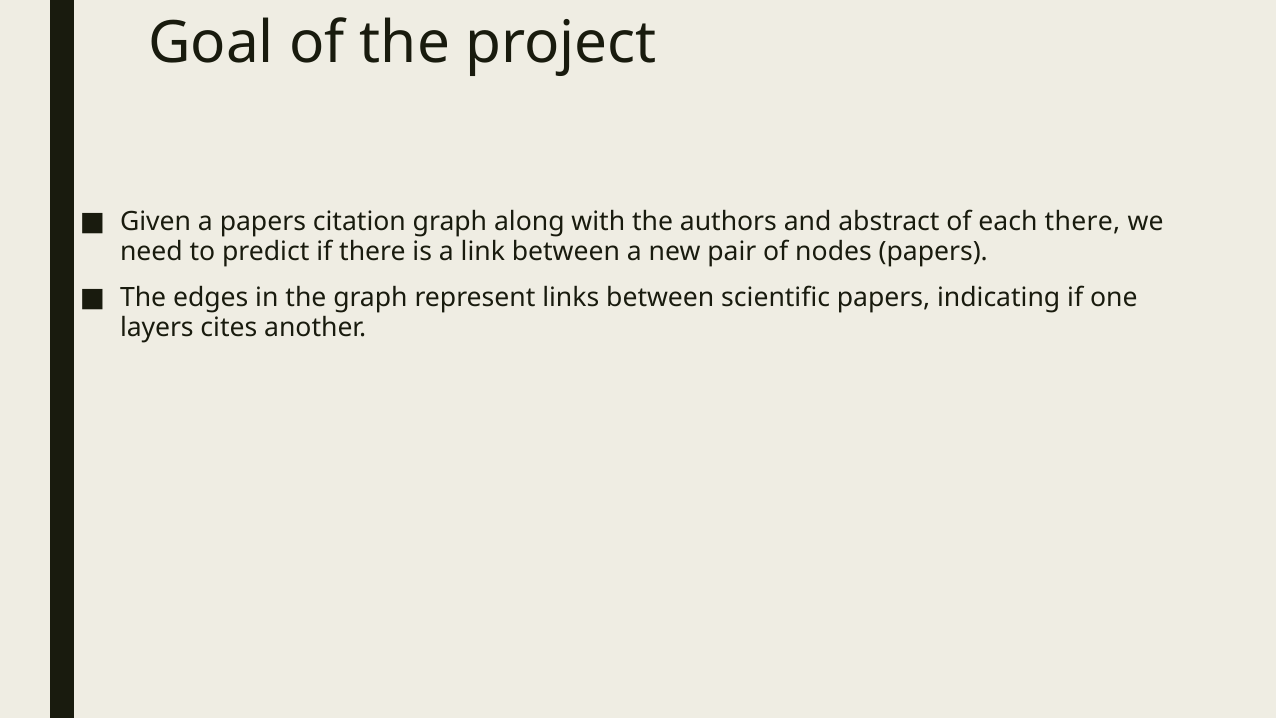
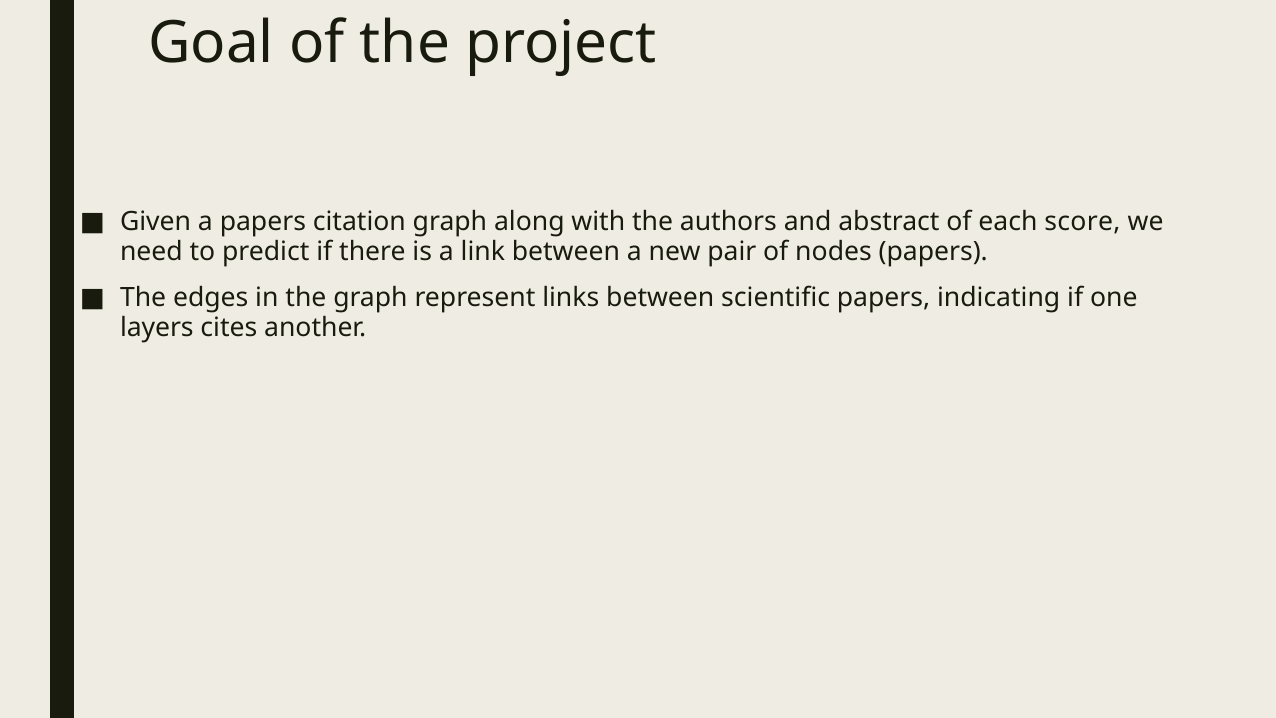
each there: there -> score (1082, 222)
